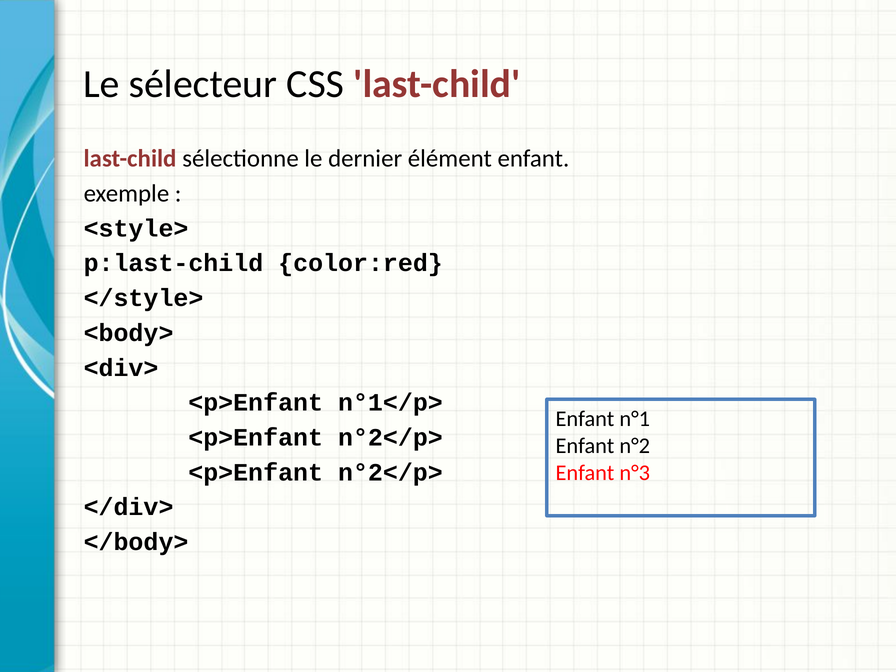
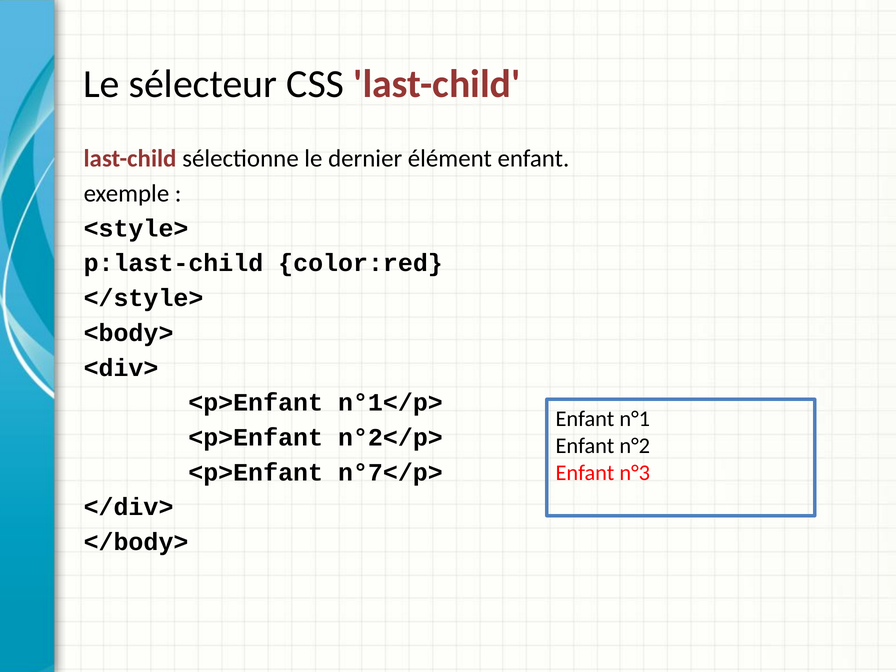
n°2</p>: n°2</p> -> n°7</p> (390, 472)
